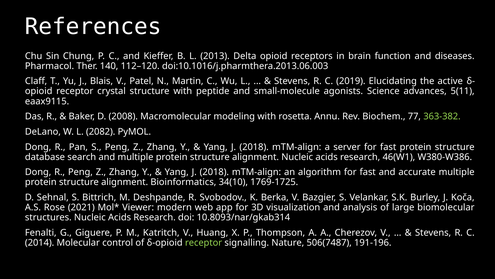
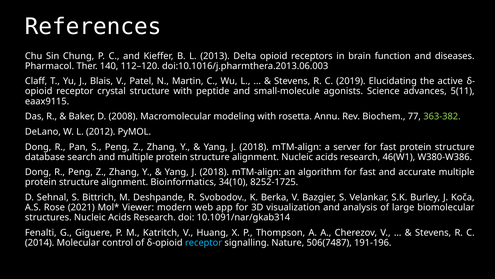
2082: 2082 -> 2012 (101, 131)
1769-1725: 1769-1725 -> 8252-1725 (274, 182)
10.8093/nar/gkab314: 10.8093/nar/gkab314 -> 10.1091/nar/gkab314 (243, 217)
receptor colour: light green -> light blue (204, 242)
